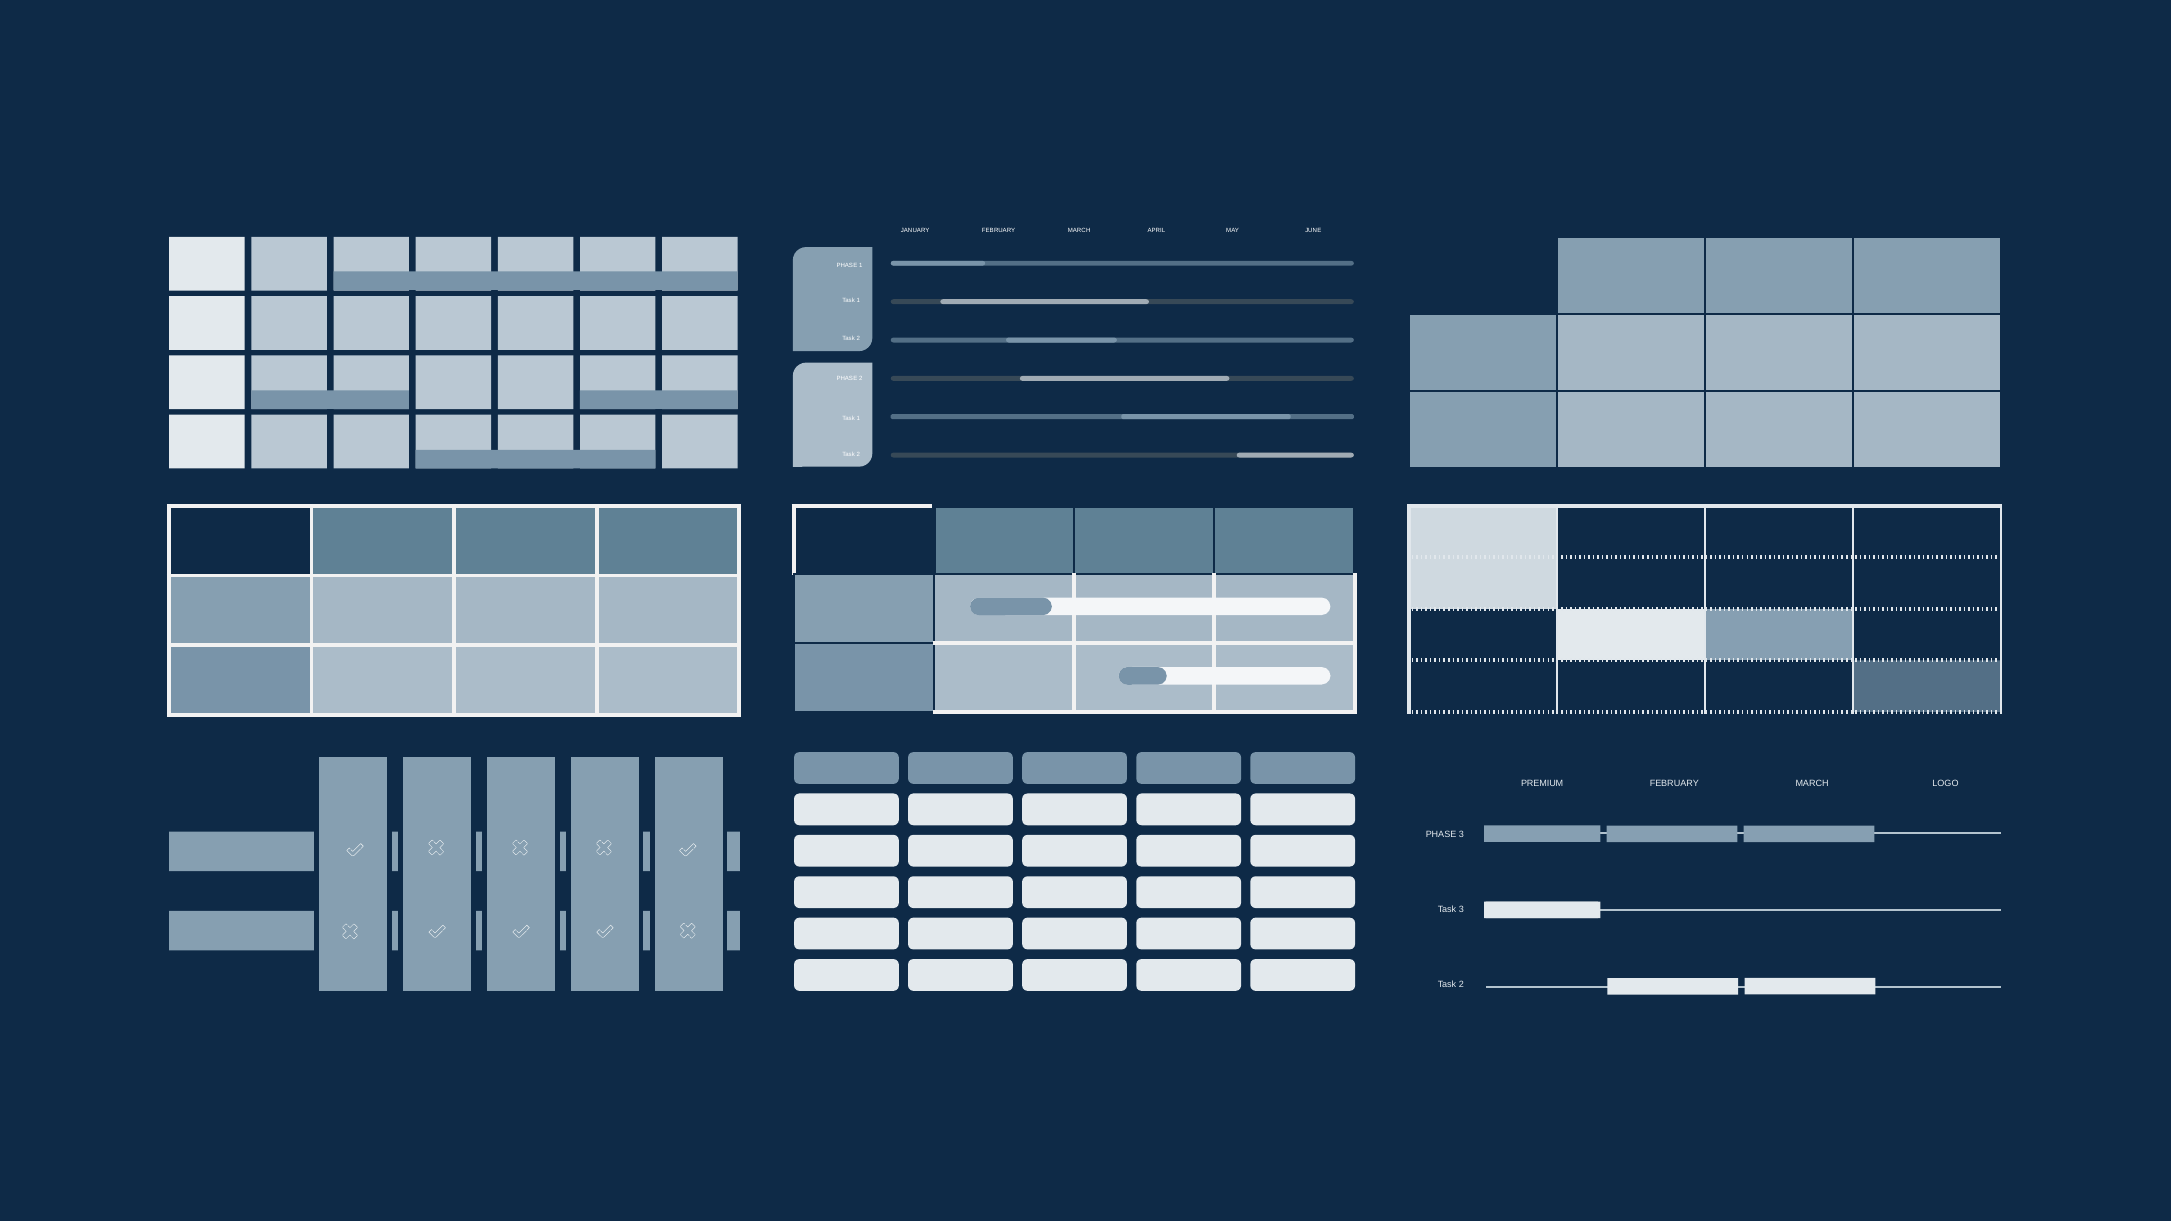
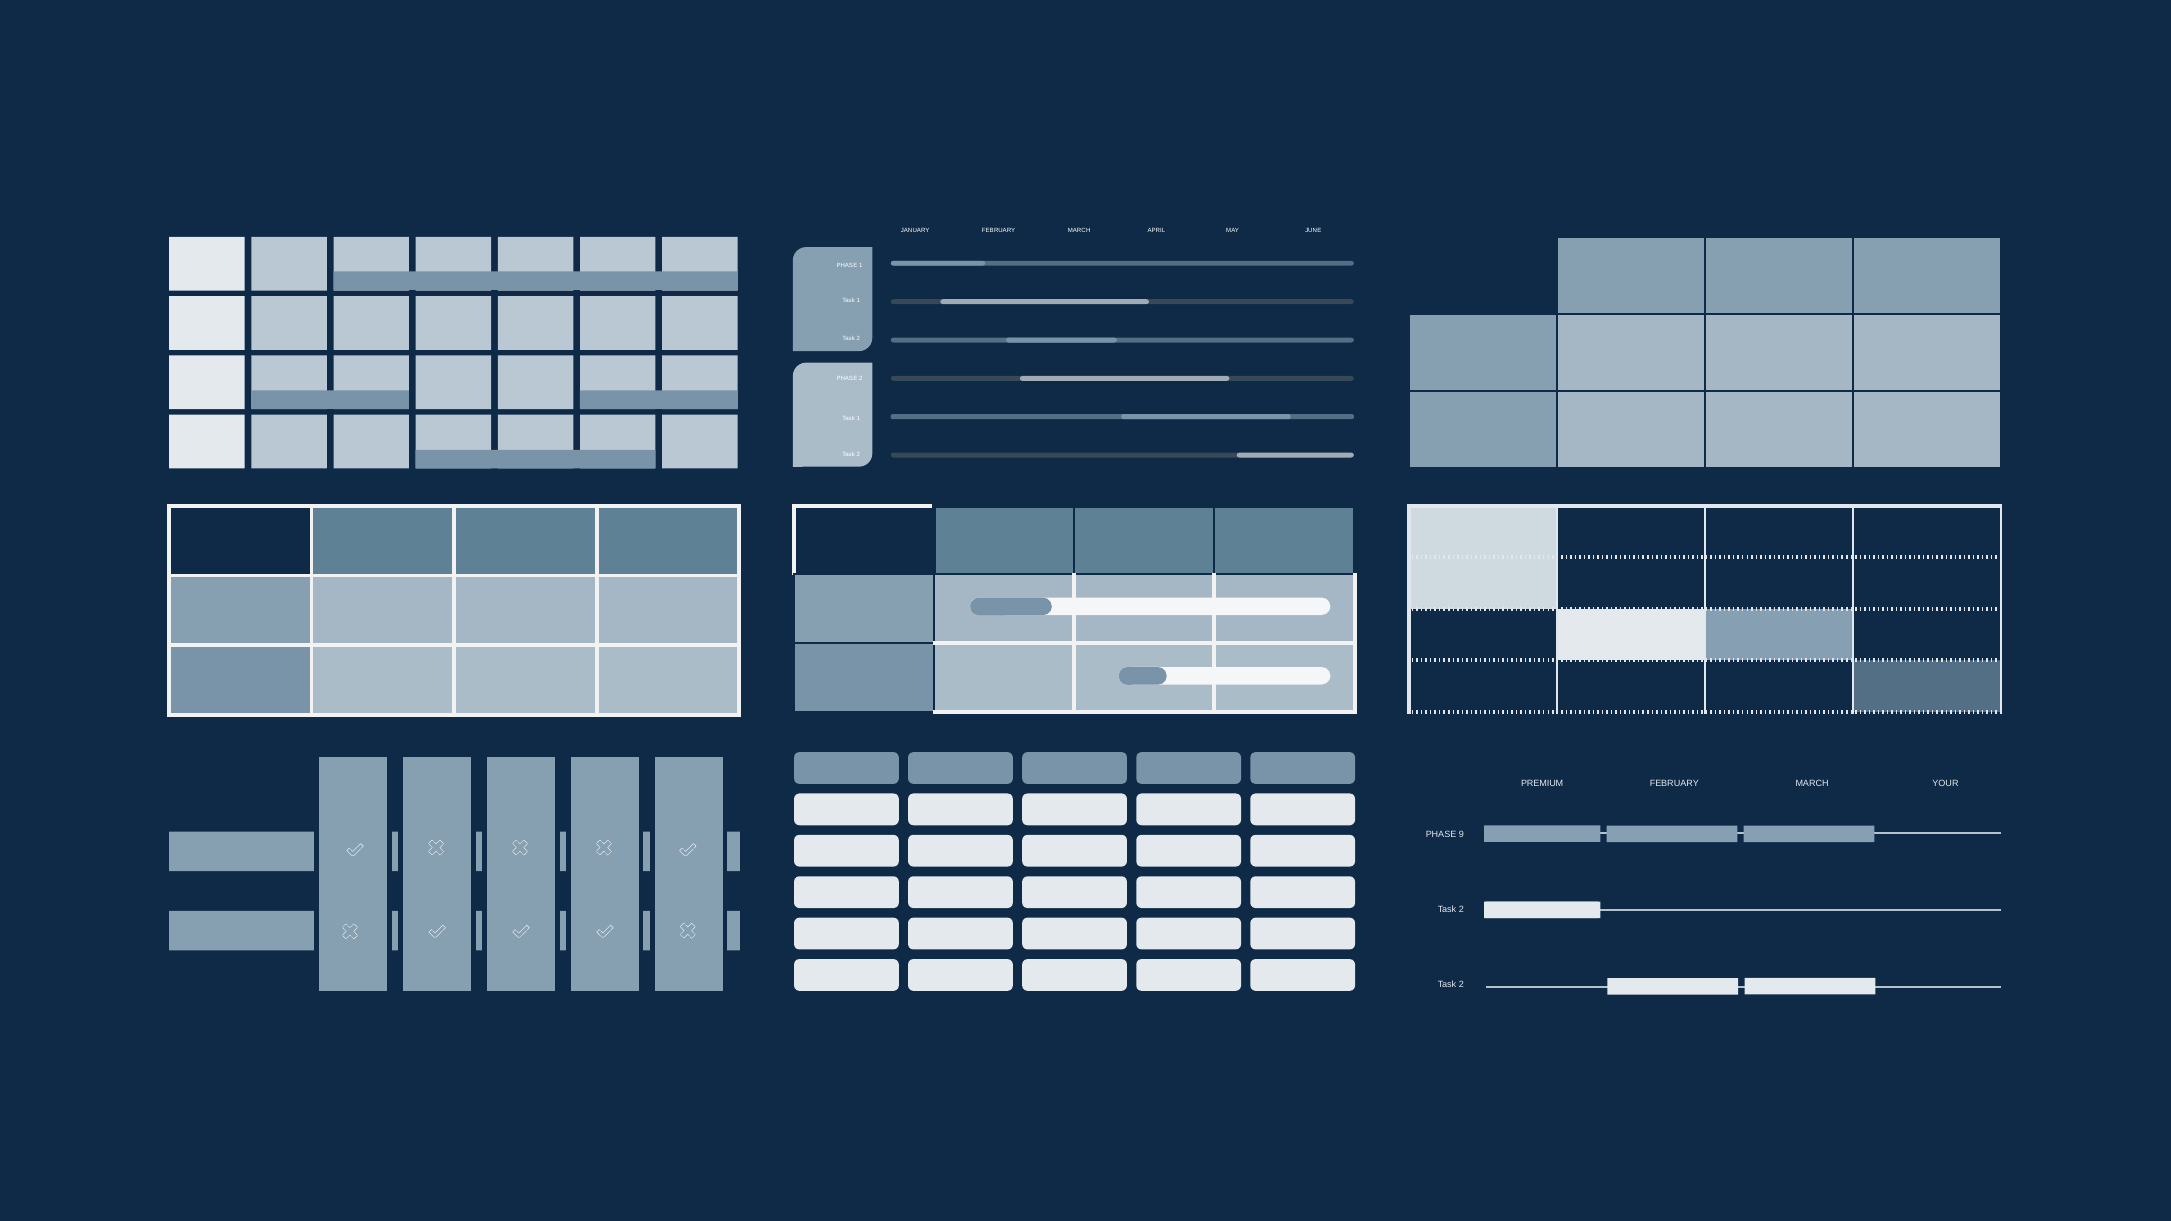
LOGO: LOGO -> YOUR (1945, 784)
PHASE 3: 3 -> 9 (1461, 834)
3: 3 -> 2 (1461, 909)
